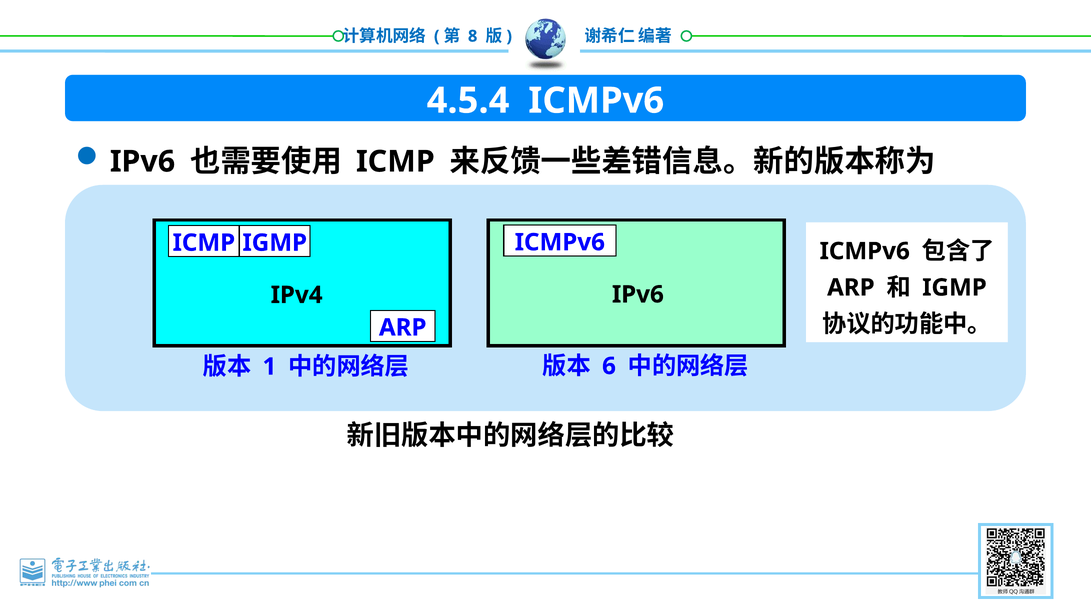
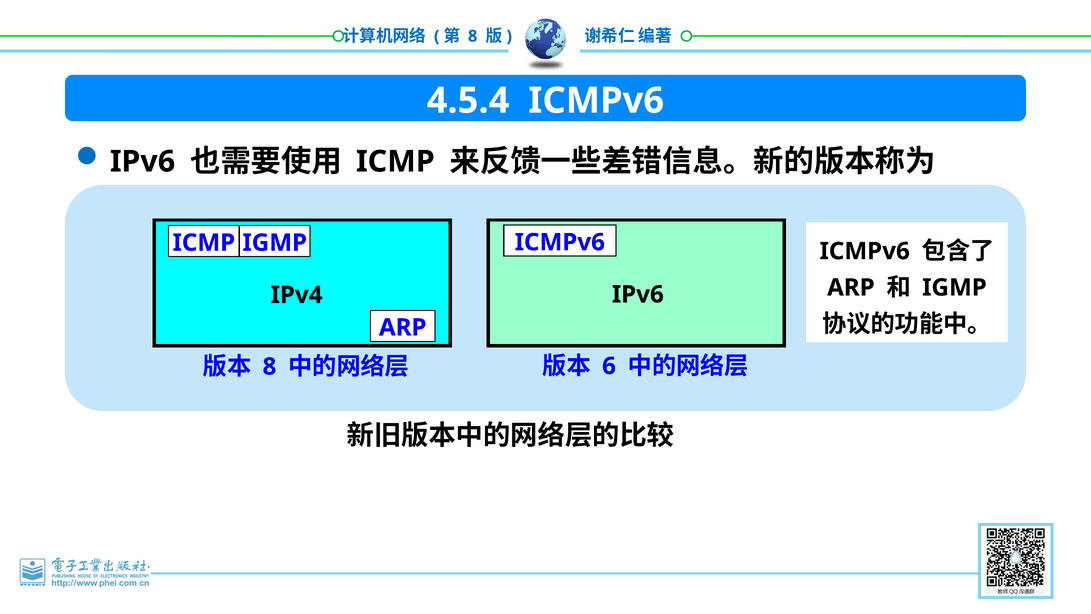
1: 1 -> 8 (269, 366)
